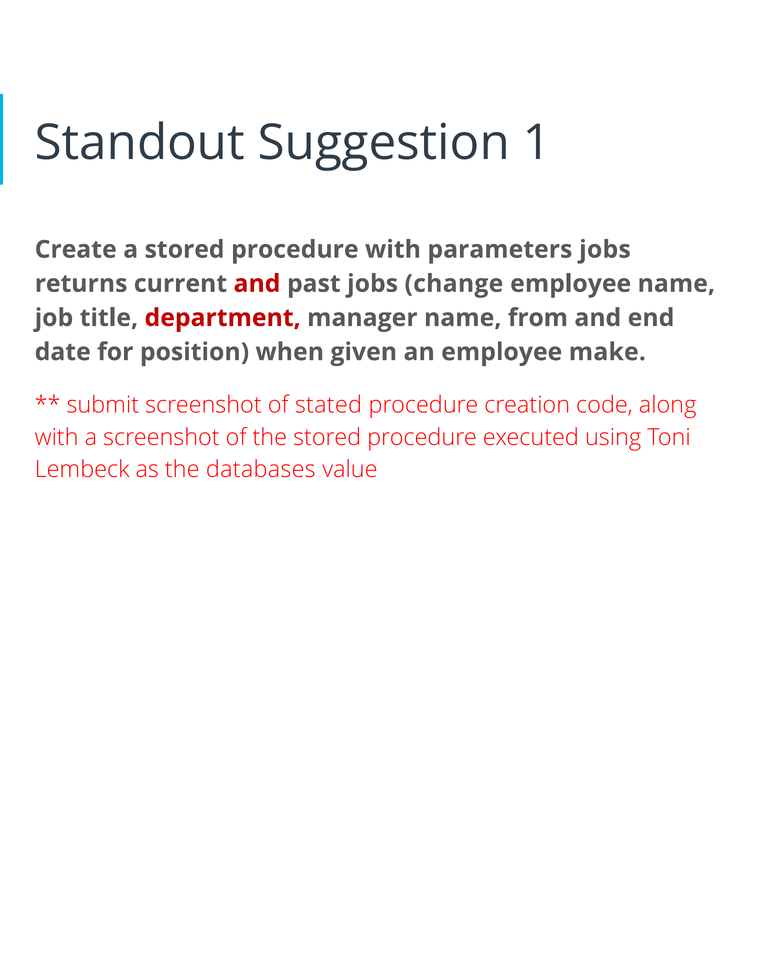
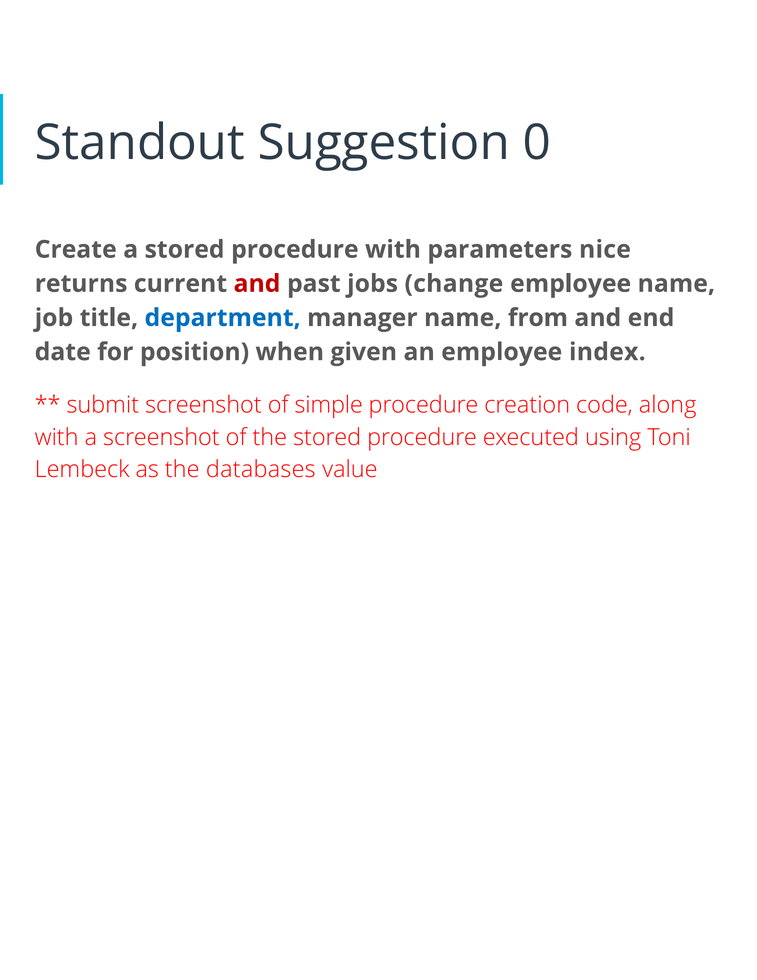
1: 1 -> 0 (537, 143)
parameters jobs: jobs -> nice (605, 249)
department colour: red -> blue (223, 318)
make: make -> index (607, 352)
stated: stated -> simple (329, 405)
